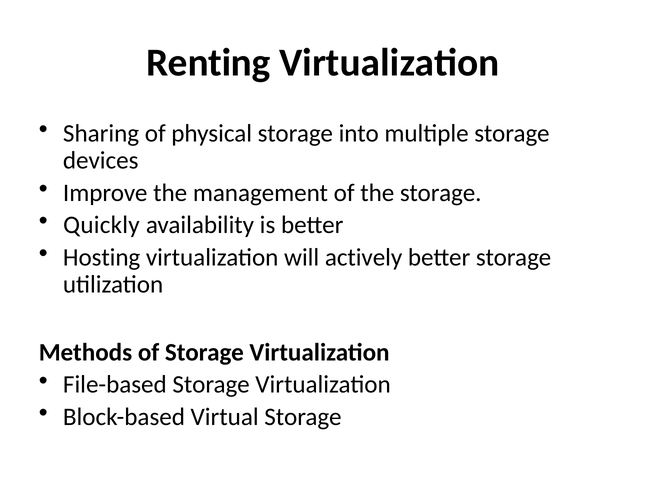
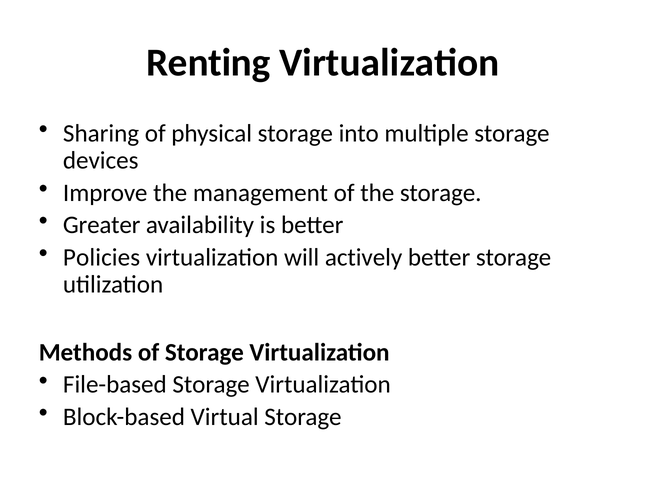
Quickly: Quickly -> Greater (102, 225)
Hosting: Hosting -> Policies (102, 257)
